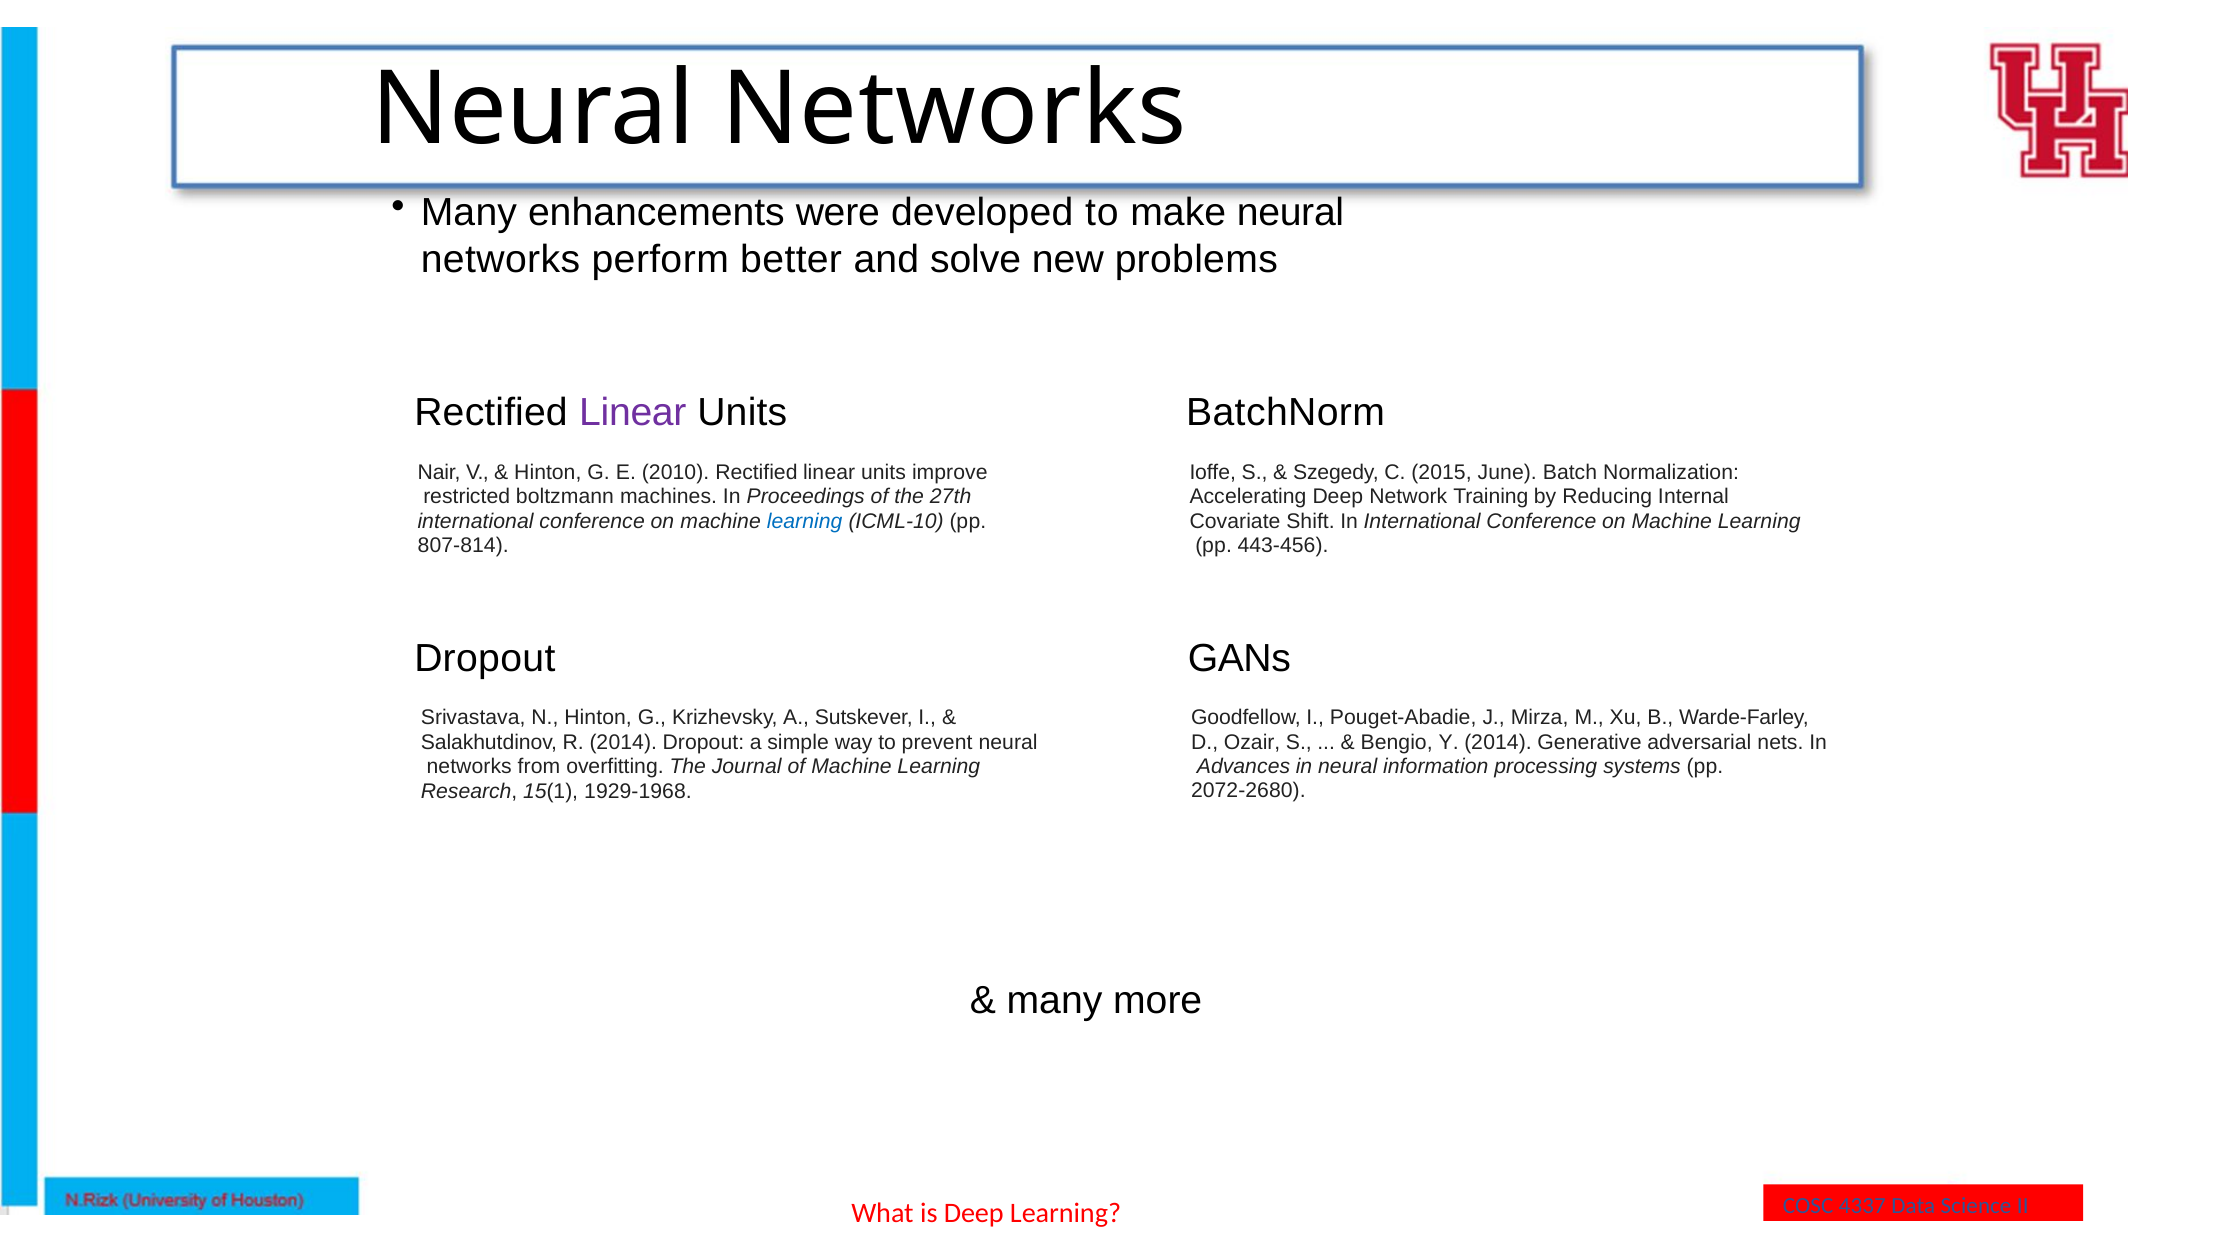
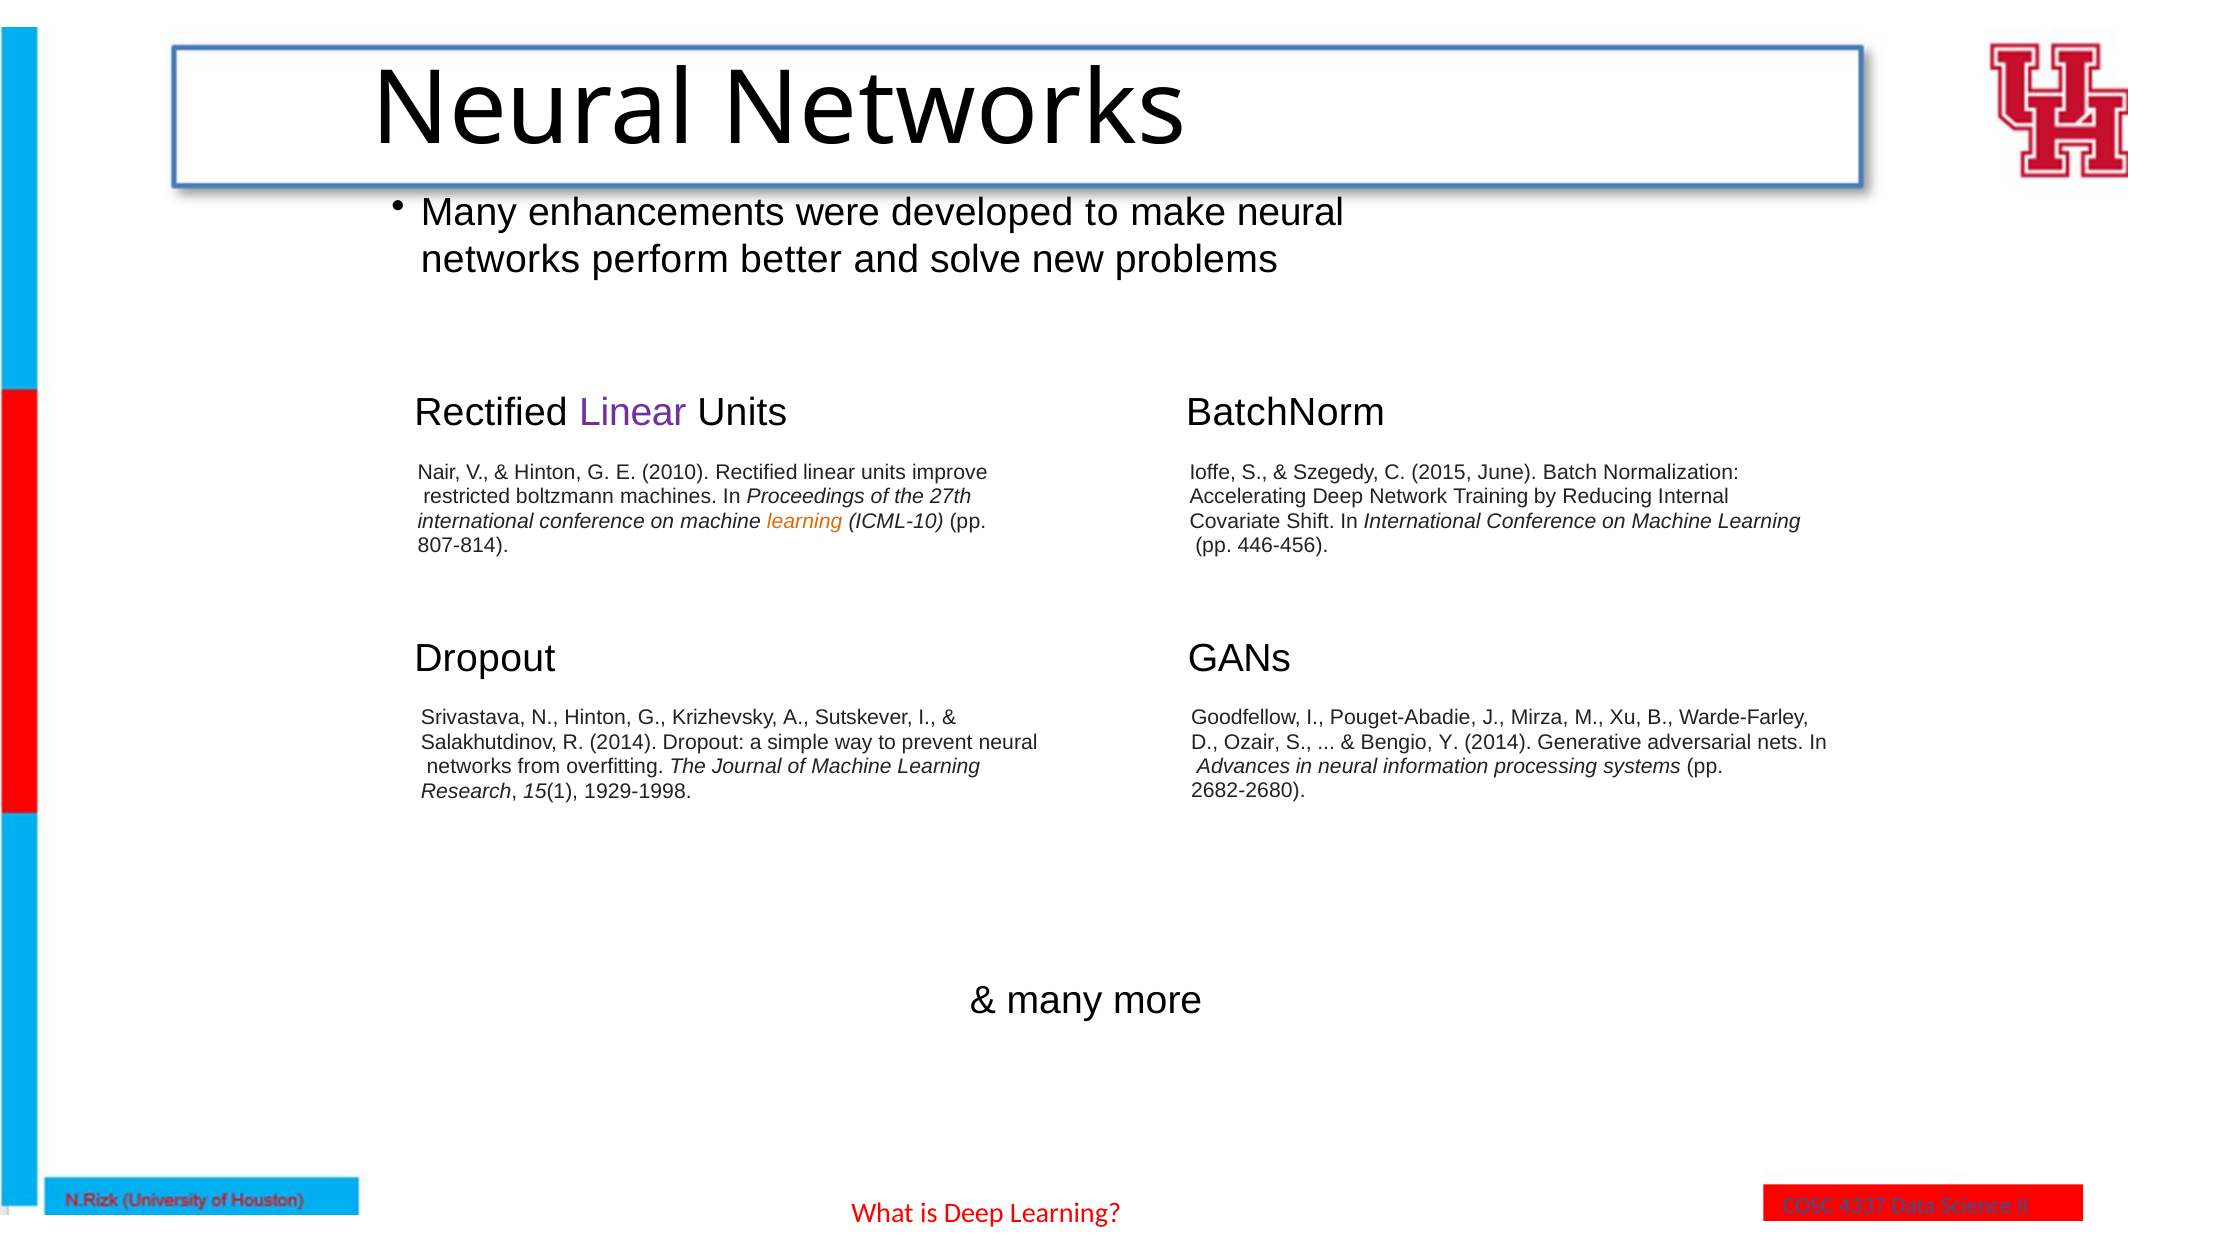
learning colour: blue -> orange (805, 521)
443-456: 443-456 -> 446-456 (1283, 546)
2072-2680: 2072-2680 -> 2682-2680 (1248, 791)
1929-1968: 1929-1968 -> 1929-1998 (638, 792)
